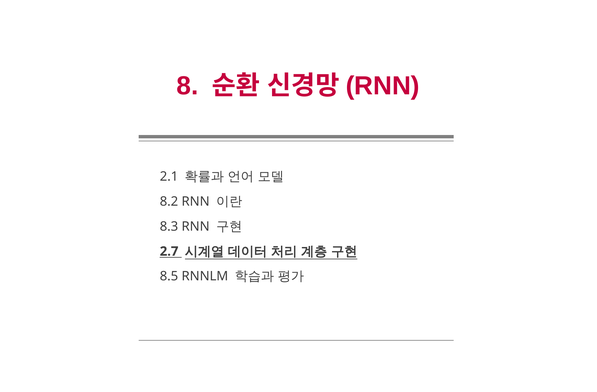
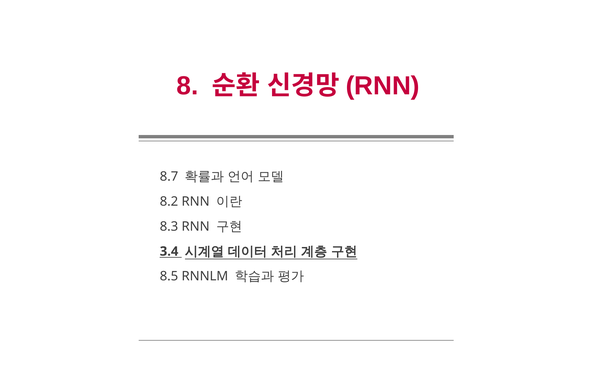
2.1: 2.1 -> 8.7 (169, 176)
2.7: 2.7 -> 3.4 (169, 251)
